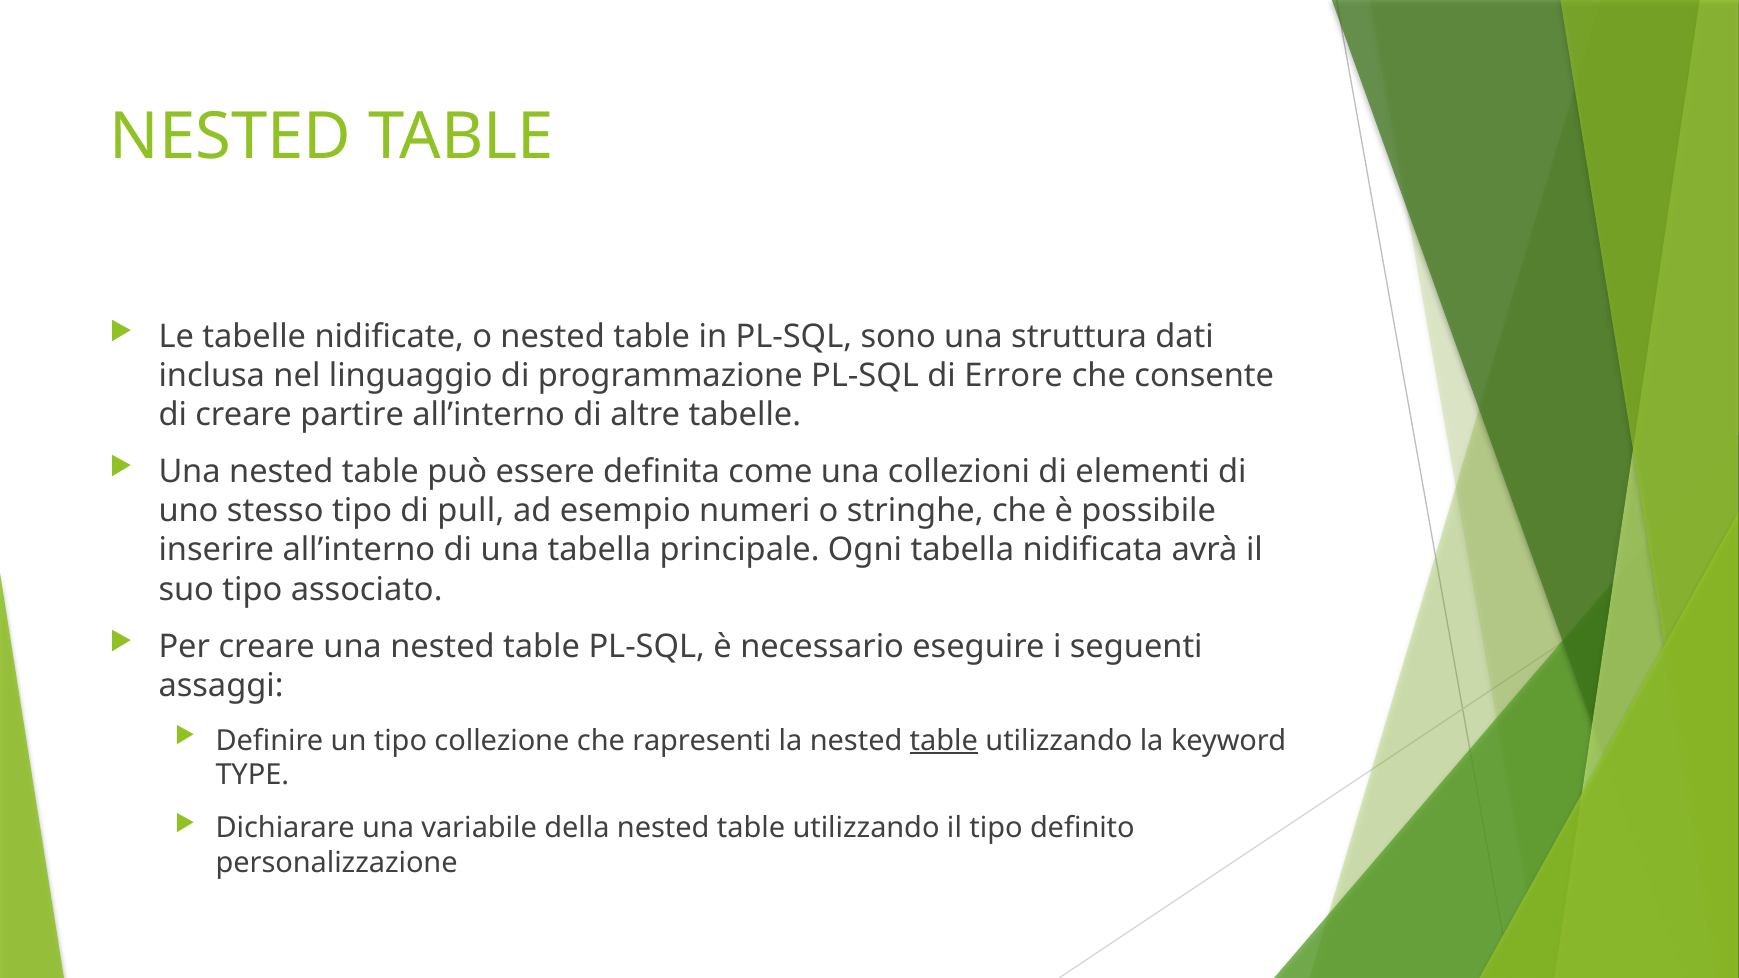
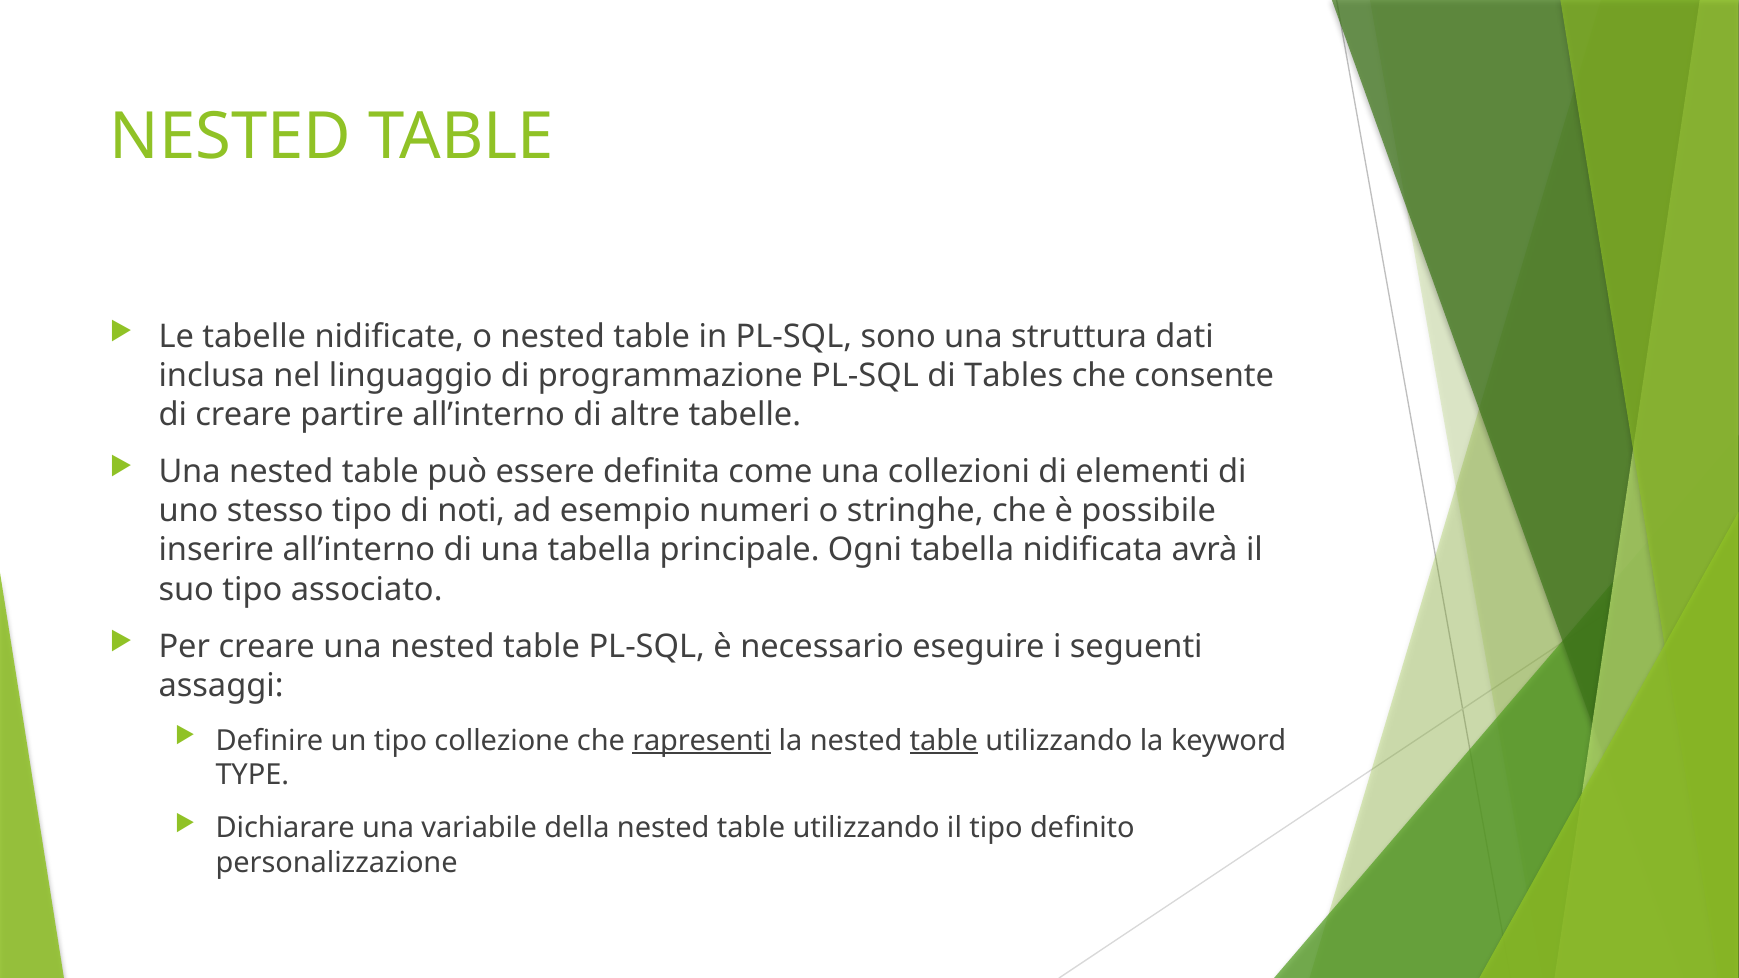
Errore: Errore -> Tables (1014, 376)
pull: pull -> noti (471, 511)
rapresenti underline: none -> present (702, 741)
